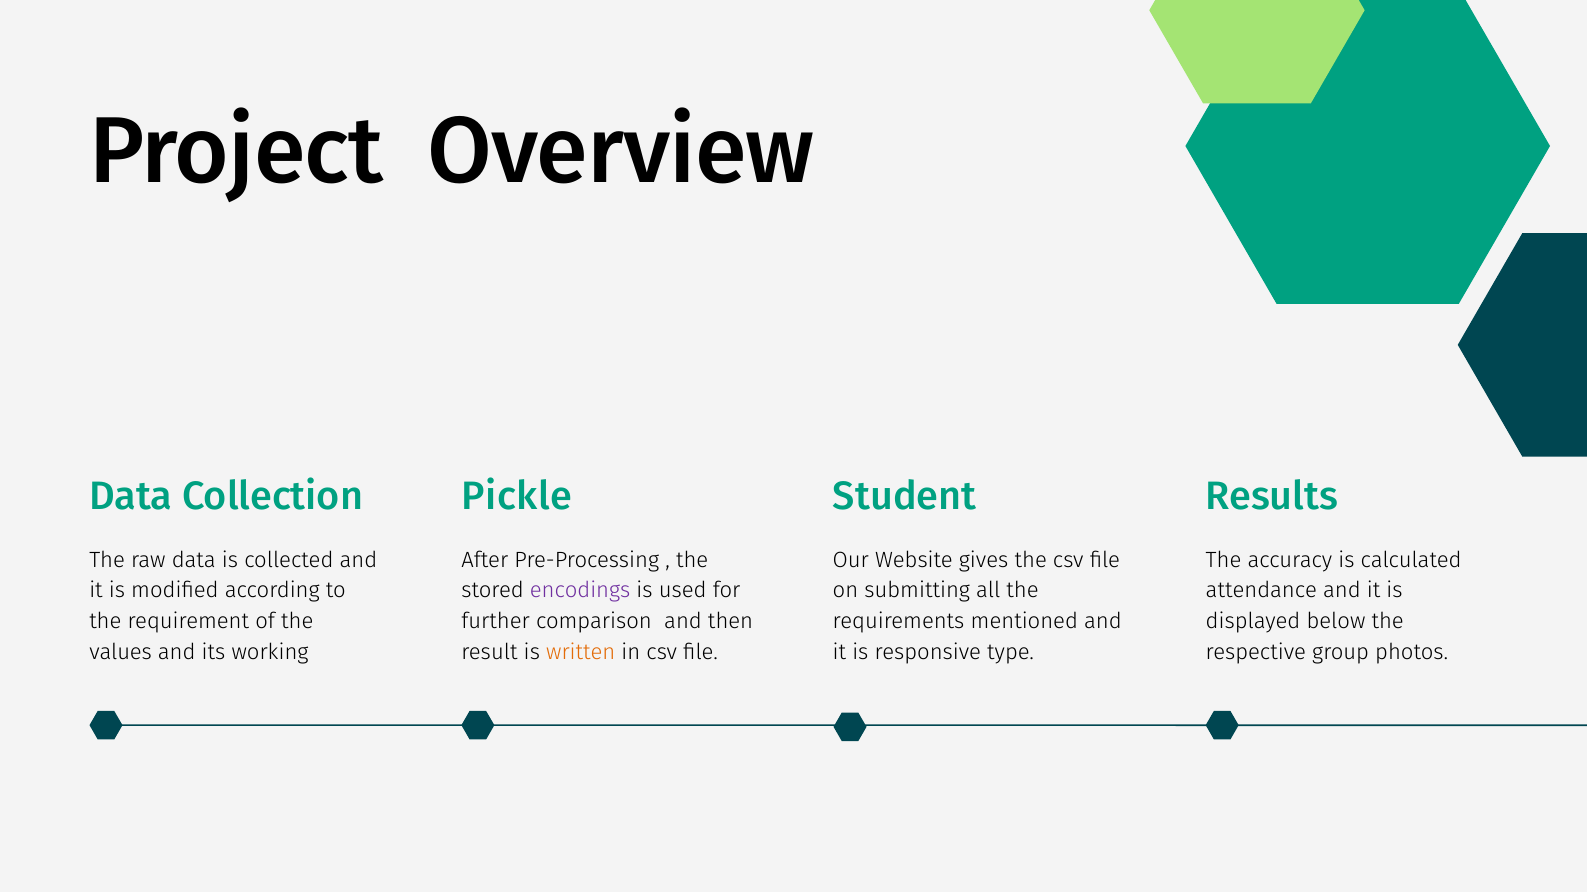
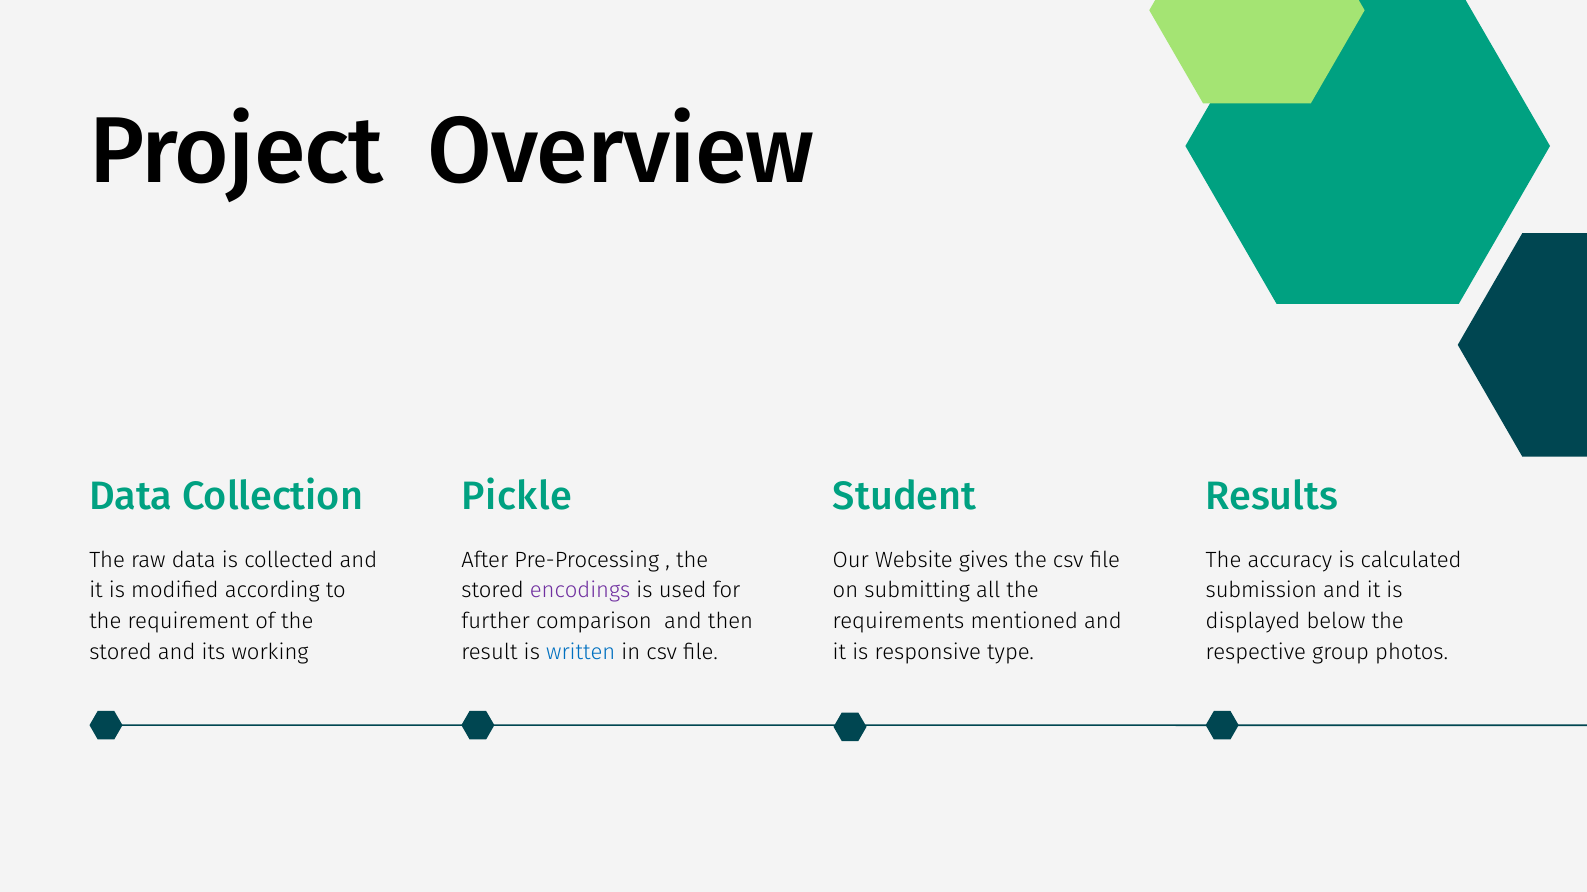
attendance: attendance -> submission (1261, 591)
values: values -> stored (121, 653)
written colour: orange -> blue (581, 653)
